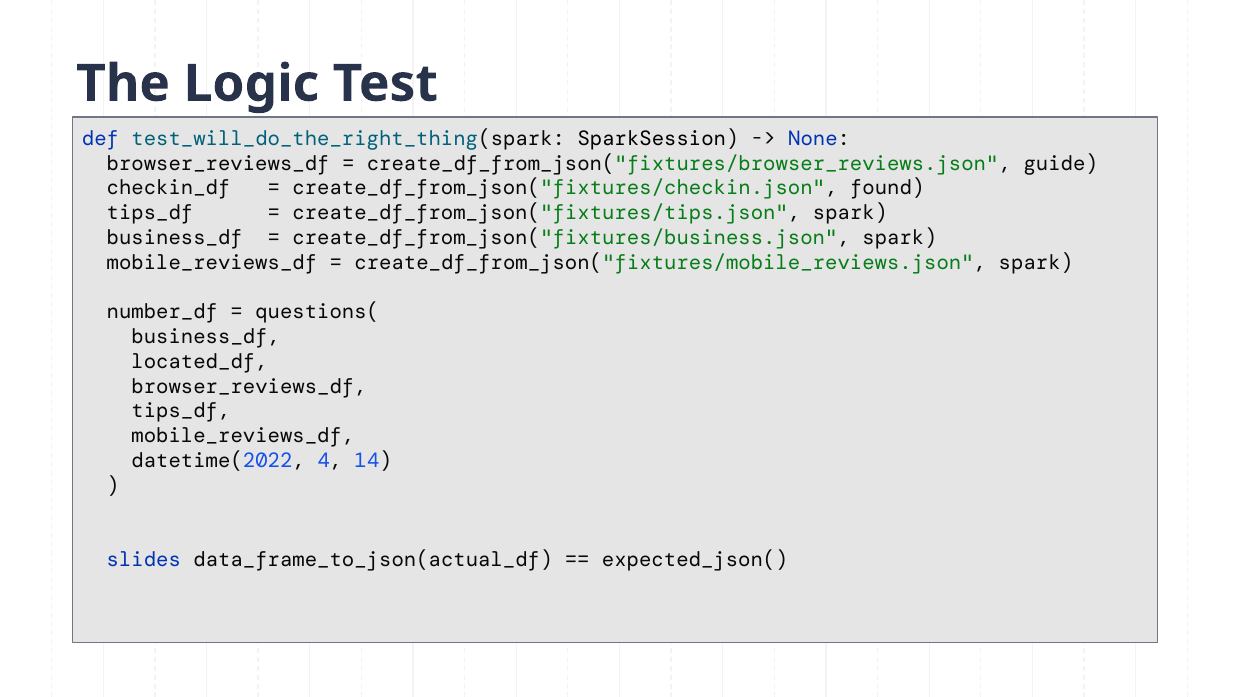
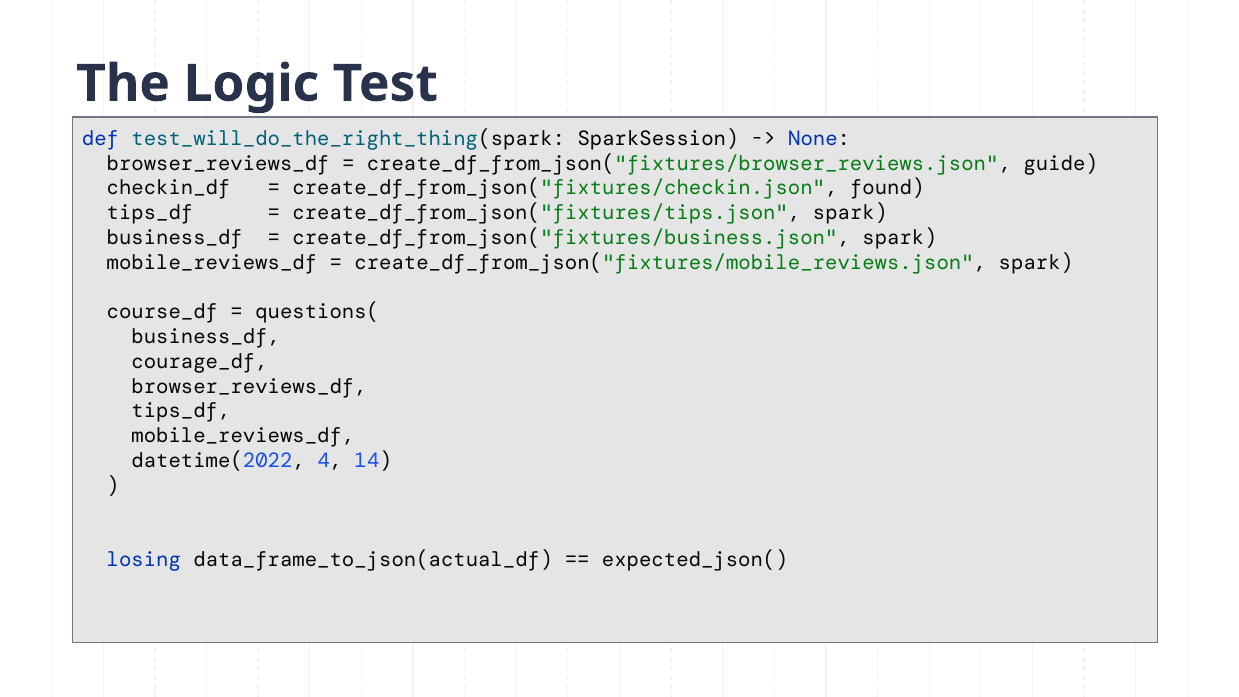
number_df: number_df -> course_df (162, 312)
located_df: located_df -> courage_df (200, 362)
slides: slides -> losing (144, 560)
